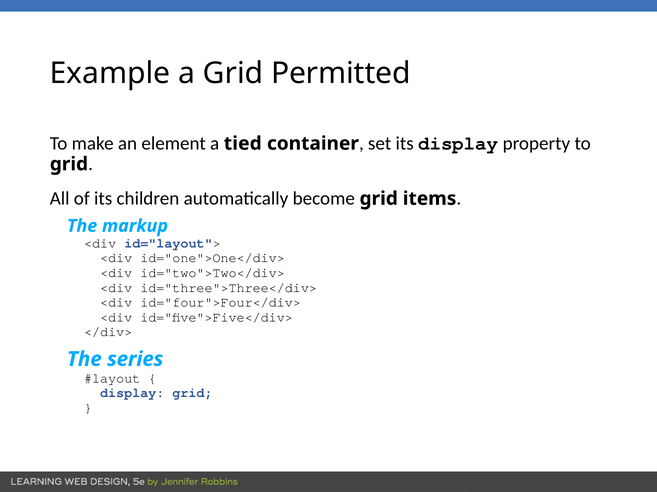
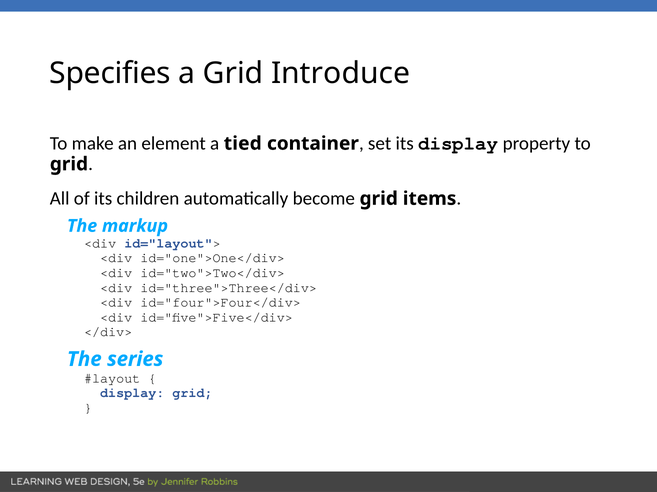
Example: Example -> Specifies (110, 74)
Permitted: Permitted -> Introduce (341, 74)
